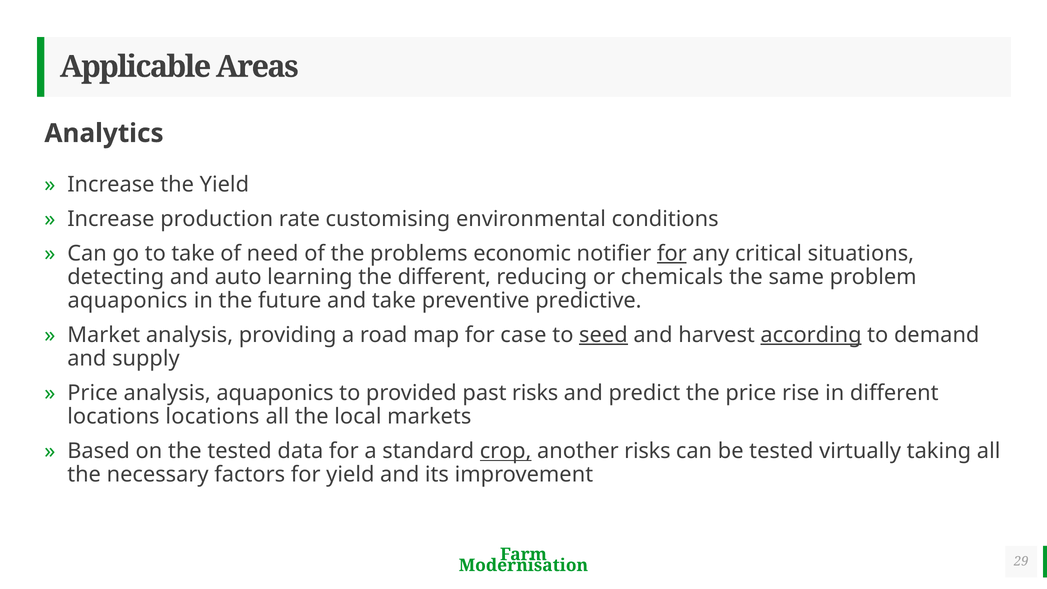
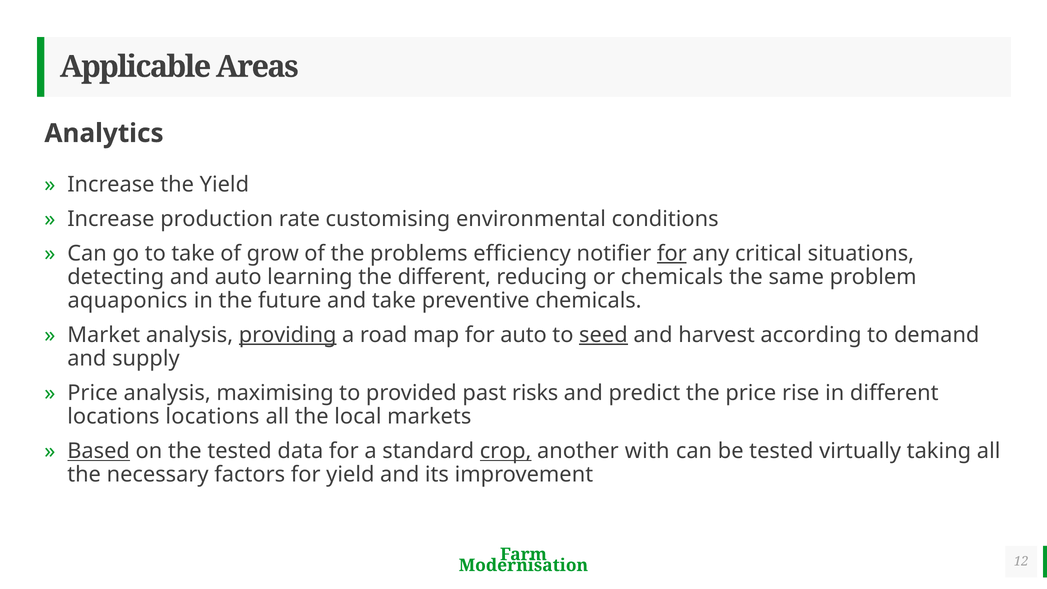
need: need -> grow (273, 253)
economic: economic -> efficiency (522, 253)
preventive predictive: predictive -> chemicals (588, 300)
providing underline: none -> present (288, 335)
for case: case -> auto (524, 335)
according underline: present -> none (811, 335)
analysis aquaponics: aquaponics -> maximising (275, 393)
Based underline: none -> present (99, 451)
another risks: risks -> with (647, 451)
29: 29 -> 12 (1021, 561)
